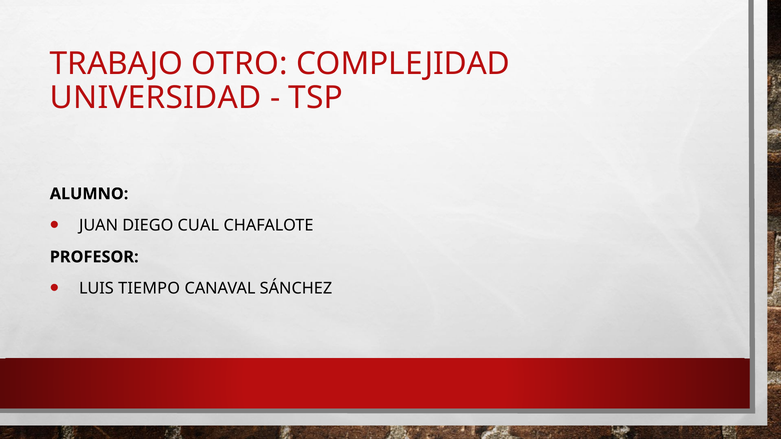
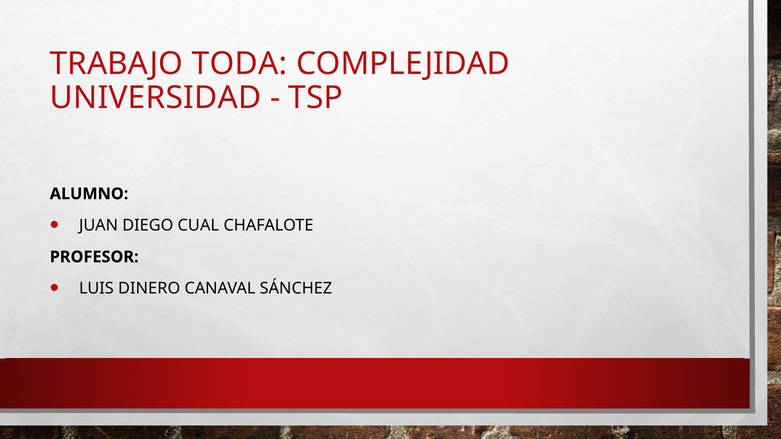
OTRO: OTRO -> TODA (240, 64)
TIEMPO: TIEMPO -> DINERO (149, 289)
